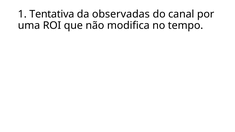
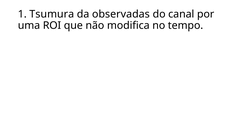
Tentativa: Tentativa -> Tsumura (52, 14)
